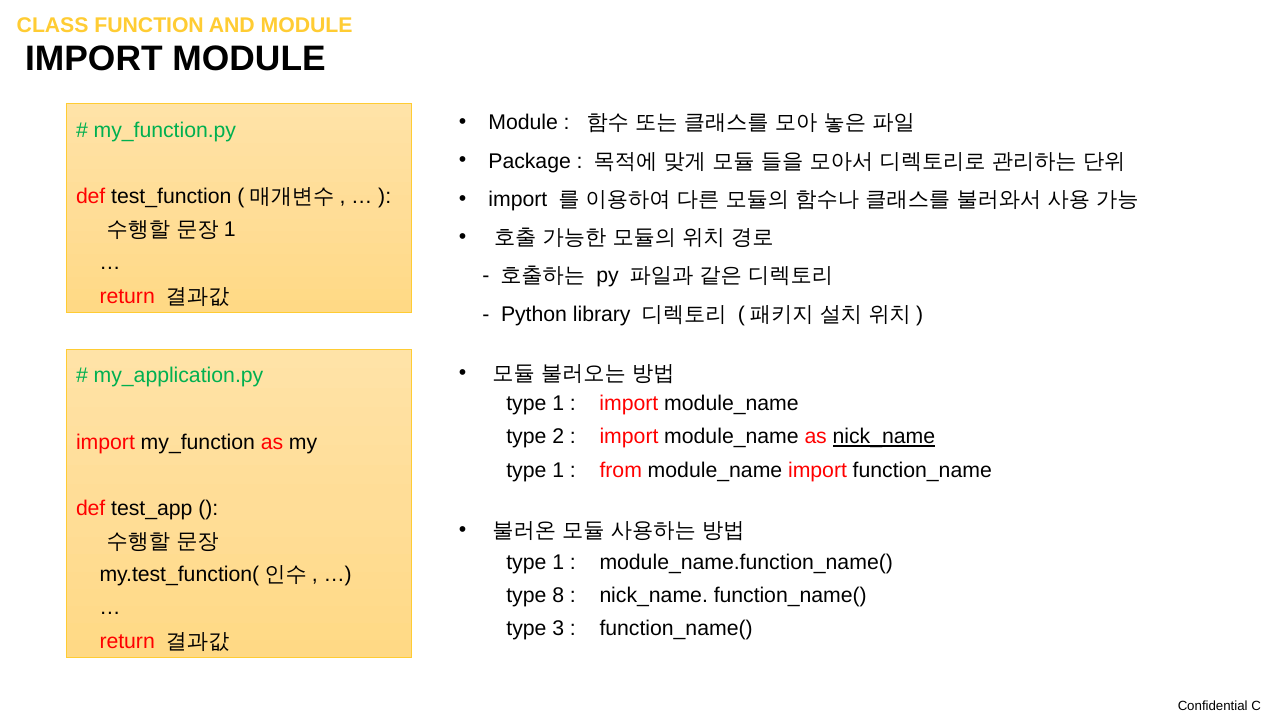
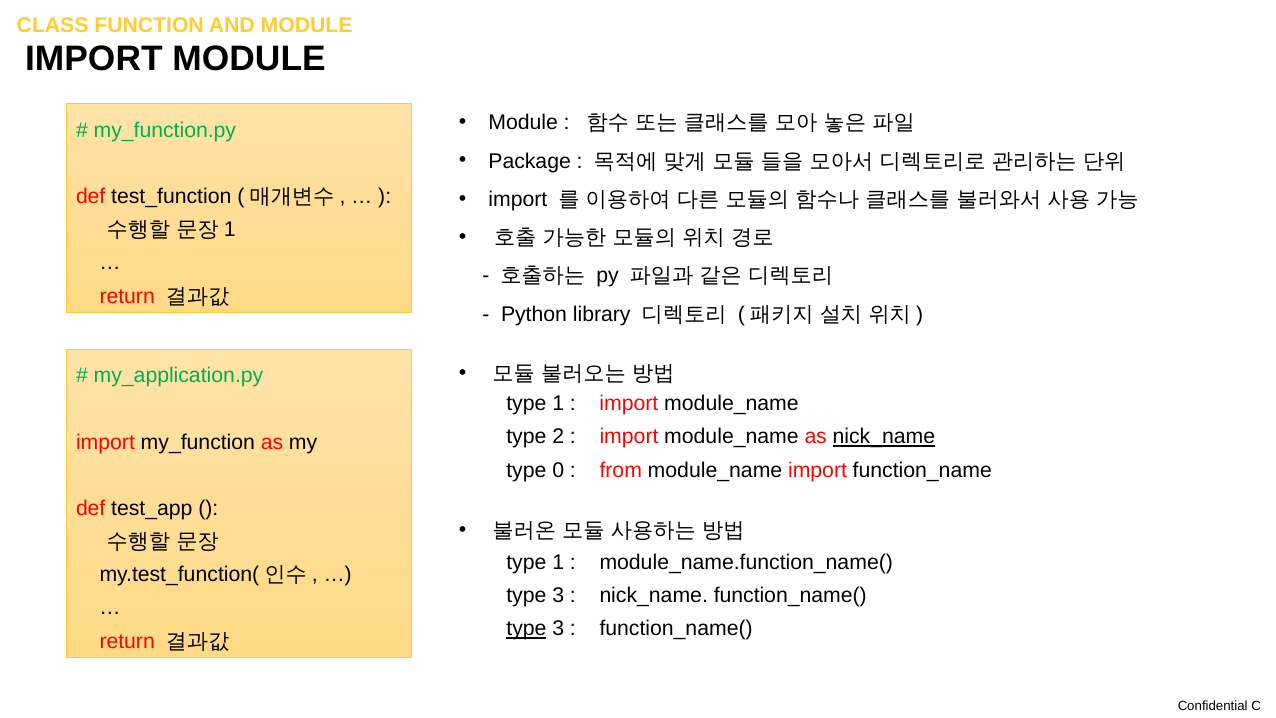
1: 1 -> 0 (558, 470)
8: 8 -> 3 (558, 596)
type underline: none -> present (526, 629)
